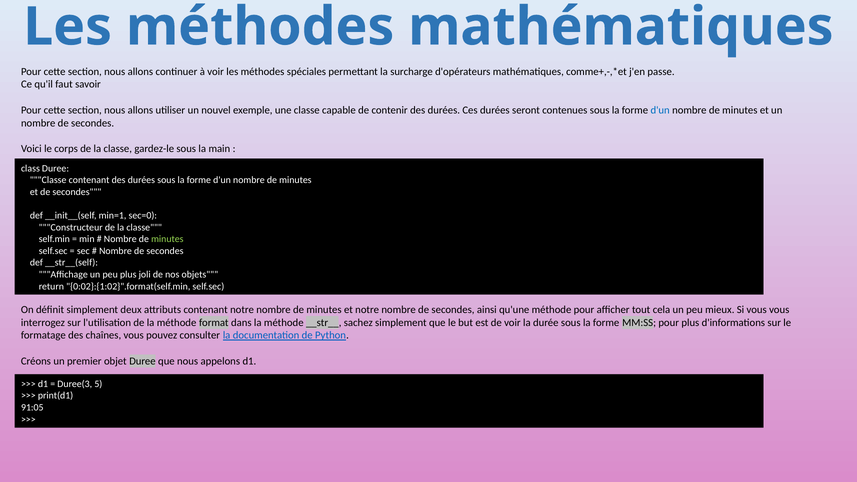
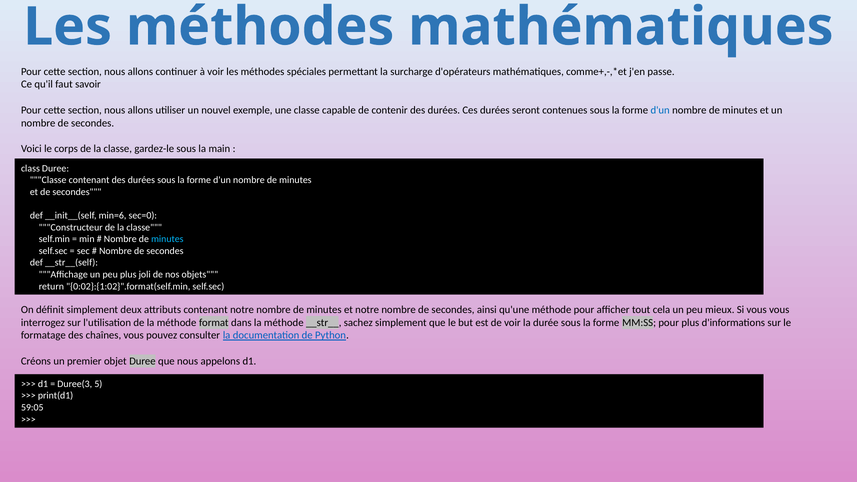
min=1: min=1 -> min=6 (113, 216)
minutes colour: light green -> light blue (167, 239)
91:05: 91:05 -> 59:05 (32, 408)
